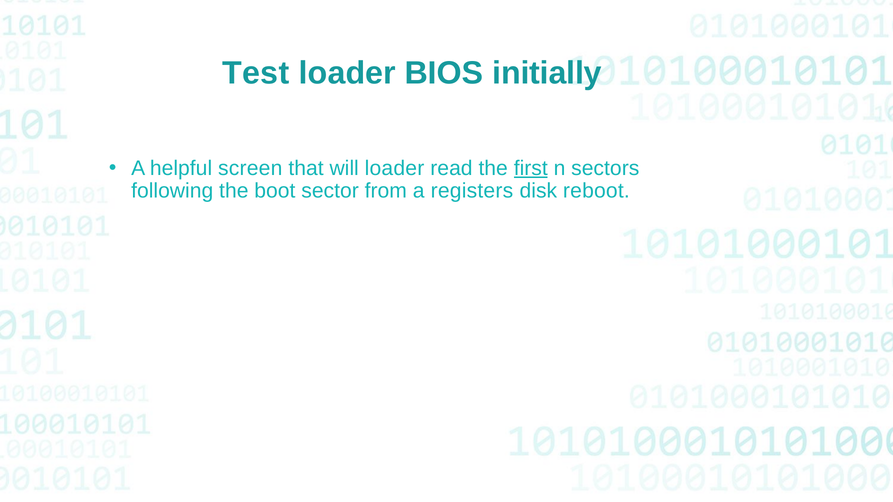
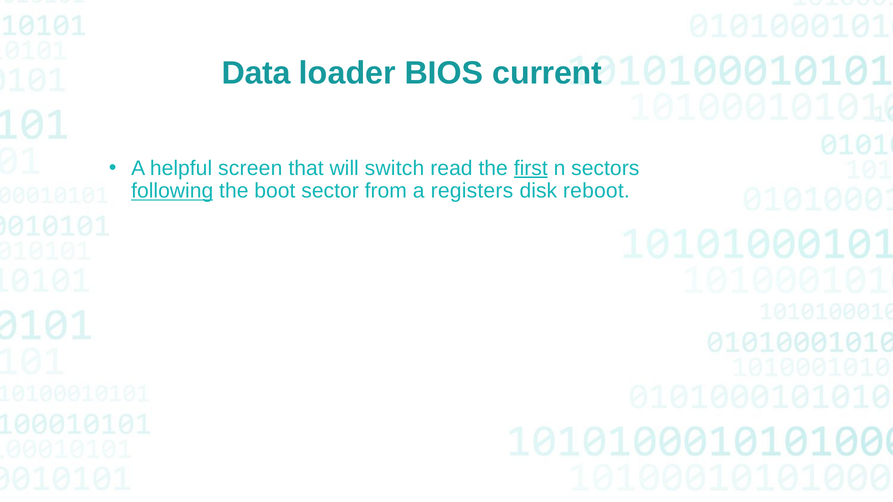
Test: Test -> Data (256, 73)
initially: initially -> current (547, 73)
will loader: loader -> switch (394, 168)
following underline: none -> present (172, 191)
